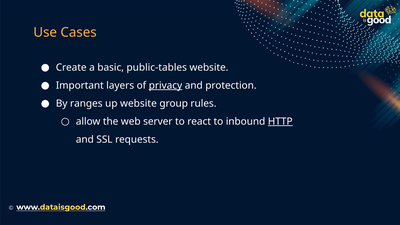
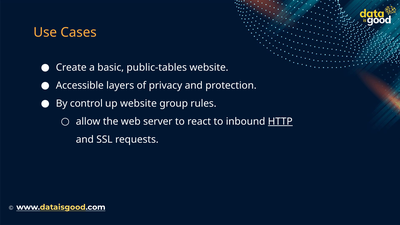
Important: Important -> Accessible (80, 85)
privacy underline: present -> none (165, 85)
ranges: ranges -> control (86, 103)
